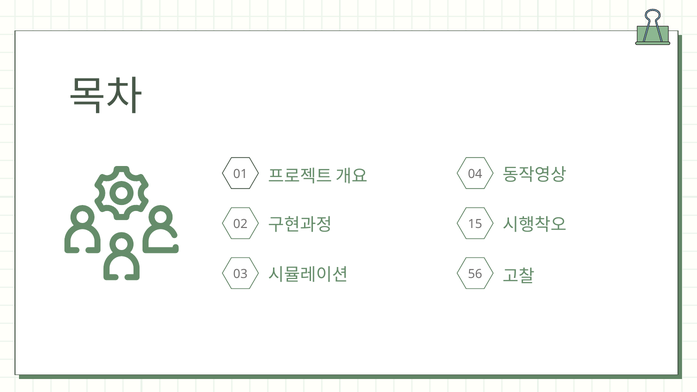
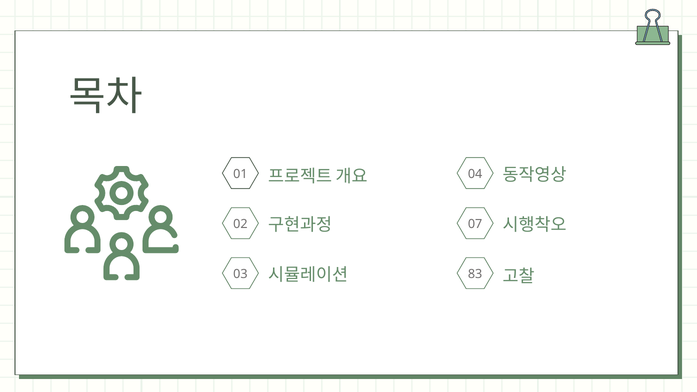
15: 15 -> 07 (475, 224)
56: 56 -> 83 (475, 274)
